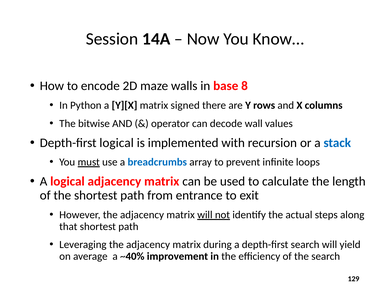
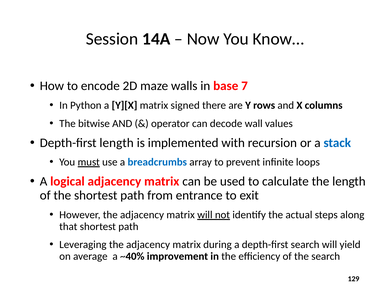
8: 8 -> 7 (245, 86)
Depth-first logical: logical -> length (117, 143)
